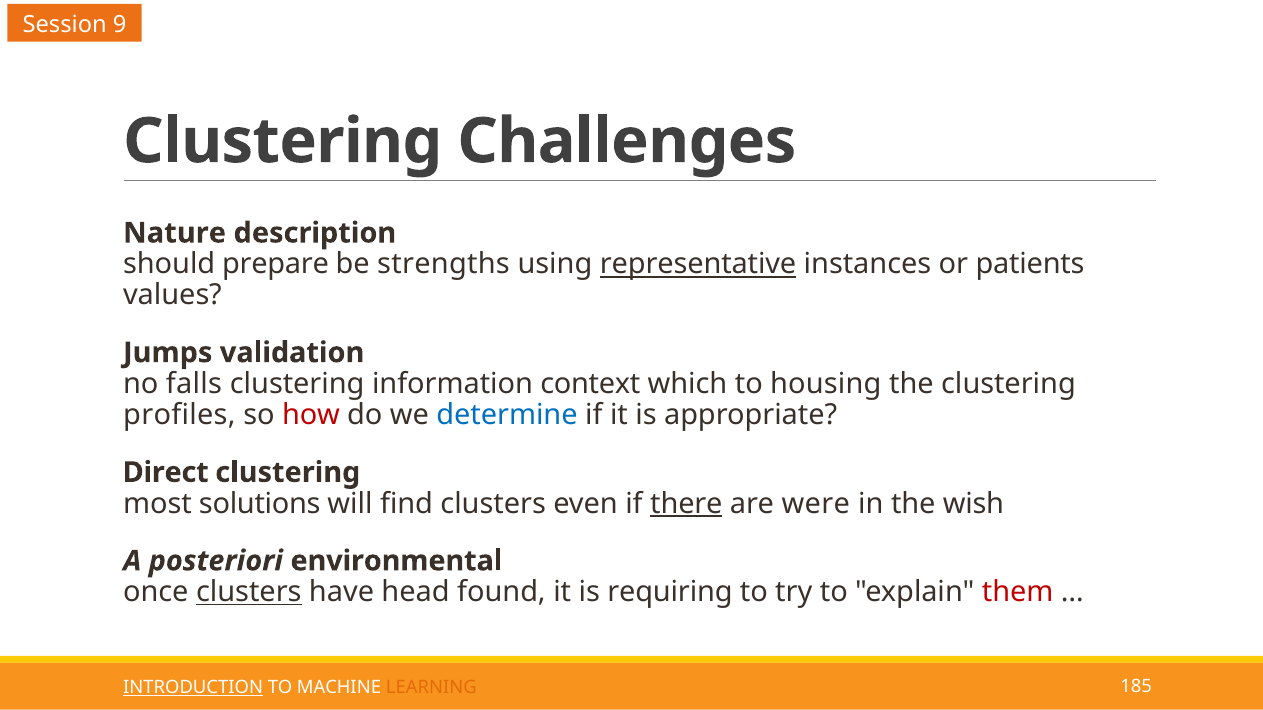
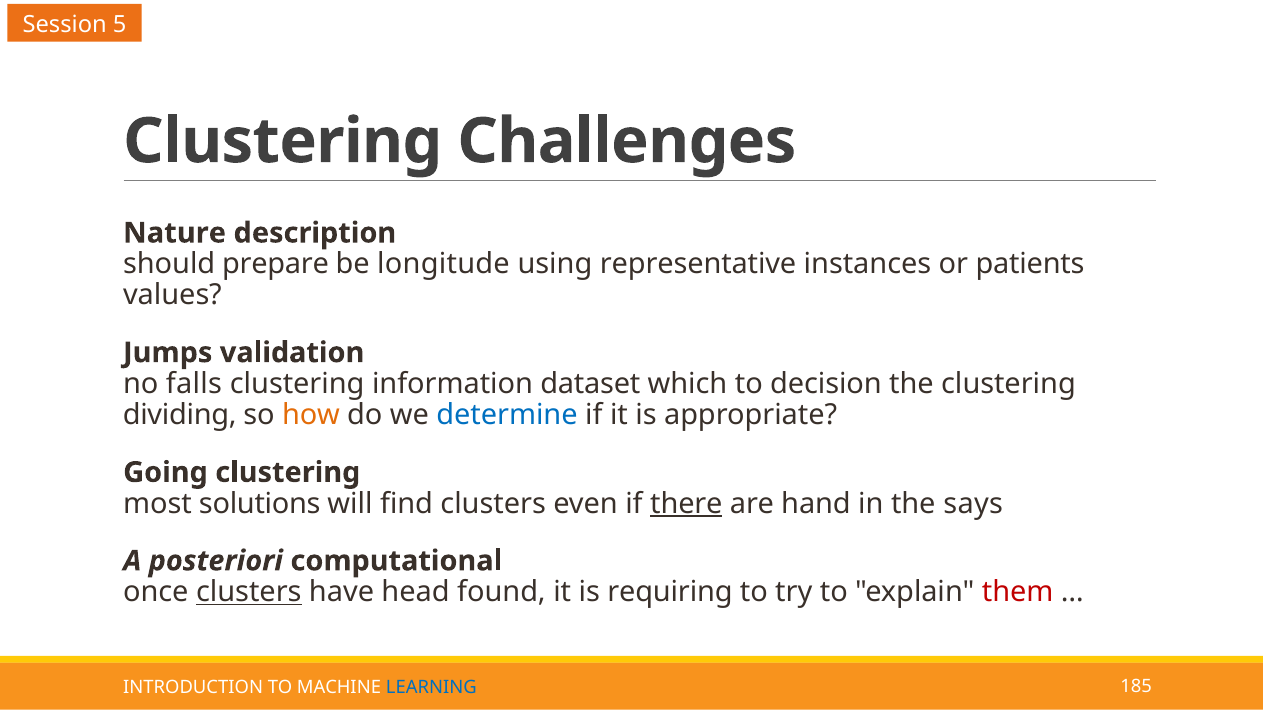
9: 9 -> 5 (120, 24)
strengths: strengths -> longitude (444, 264)
representative underline: present -> none (698, 264)
context: context -> dataset (590, 384)
housing: housing -> decision (826, 384)
profiles: profiles -> dividing (180, 415)
how colour: red -> orange (311, 415)
Direct: Direct -> Going (165, 473)
were: were -> hand (816, 504)
wish: wish -> says (973, 504)
environmental: environmental -> computational (396, 561)
INTRODUCTION underline: present -> none (193, 688)
LEARNING colour: orange -> blue (431, 688)
